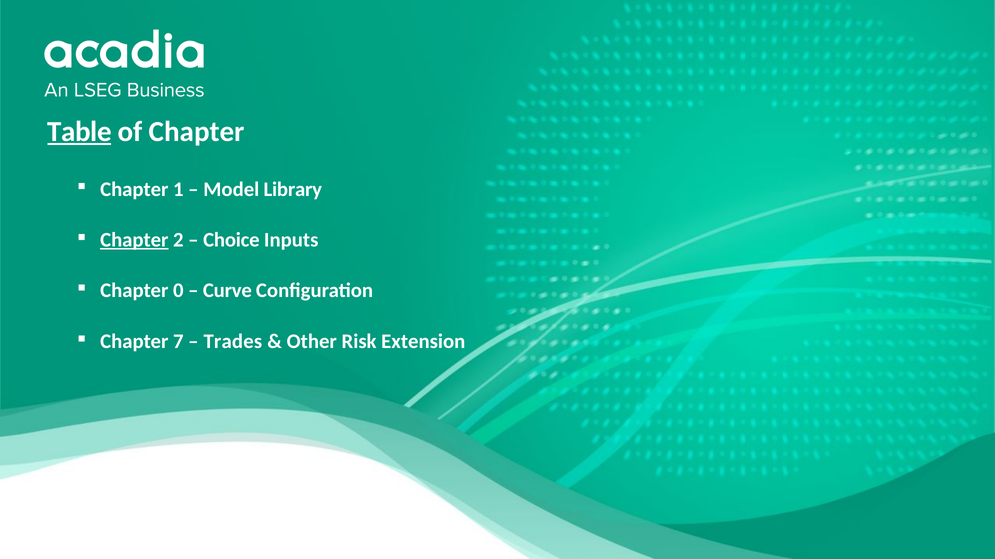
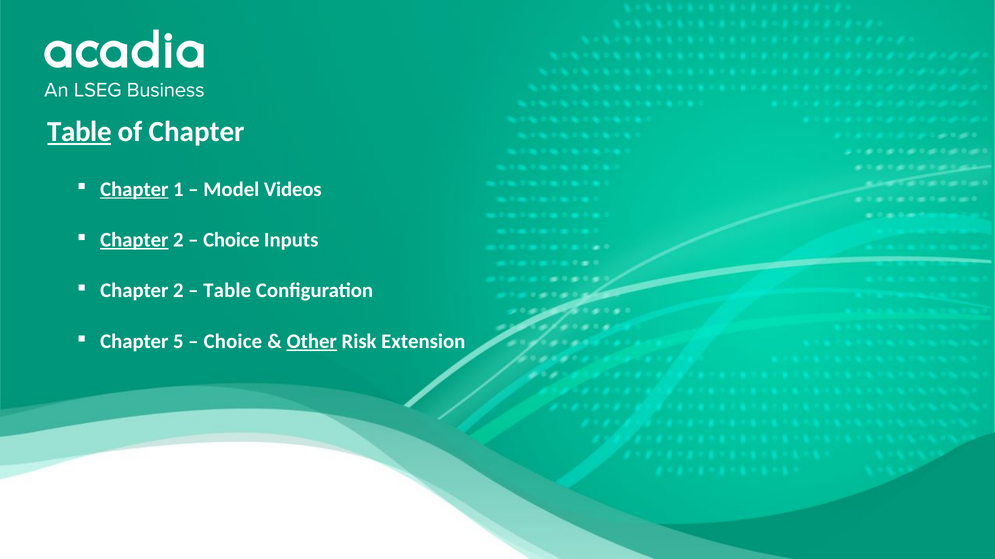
Chapter underline: none -> present (134, 189)
Library: Library -> Videos (293, 189)
0: 0 -> 2 (178, 291)
Curve: Curve -> Table (227, 291)
7: 7 -> 5 (178, 342)
Trades: Trades -> Choice (233, 342)
Other underline: none -> present (312, 342)
